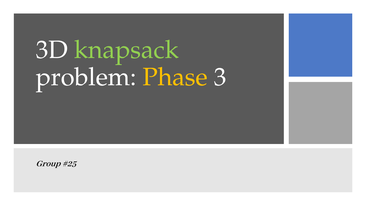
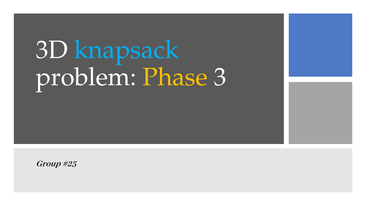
knapsack colour: light green -> light blue (126, 50)
